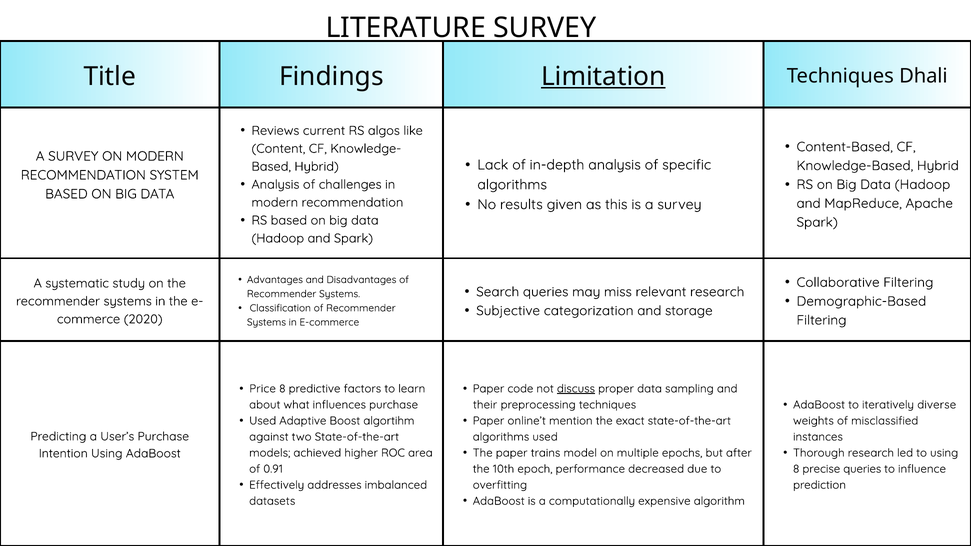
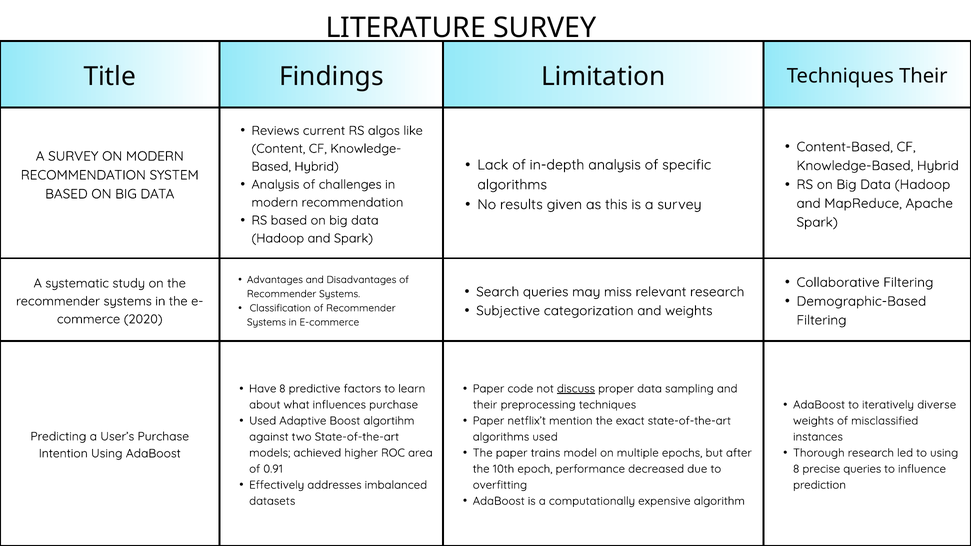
Limitation underline: present -> none (603, 76)
Techniques Dhali: Dhali -> Their (923, 76)
and storage: storage -> weights (689, 311)
Price: Price -> Have (263, 389)
online’t: online’t -> netflix’t (527, 421)
